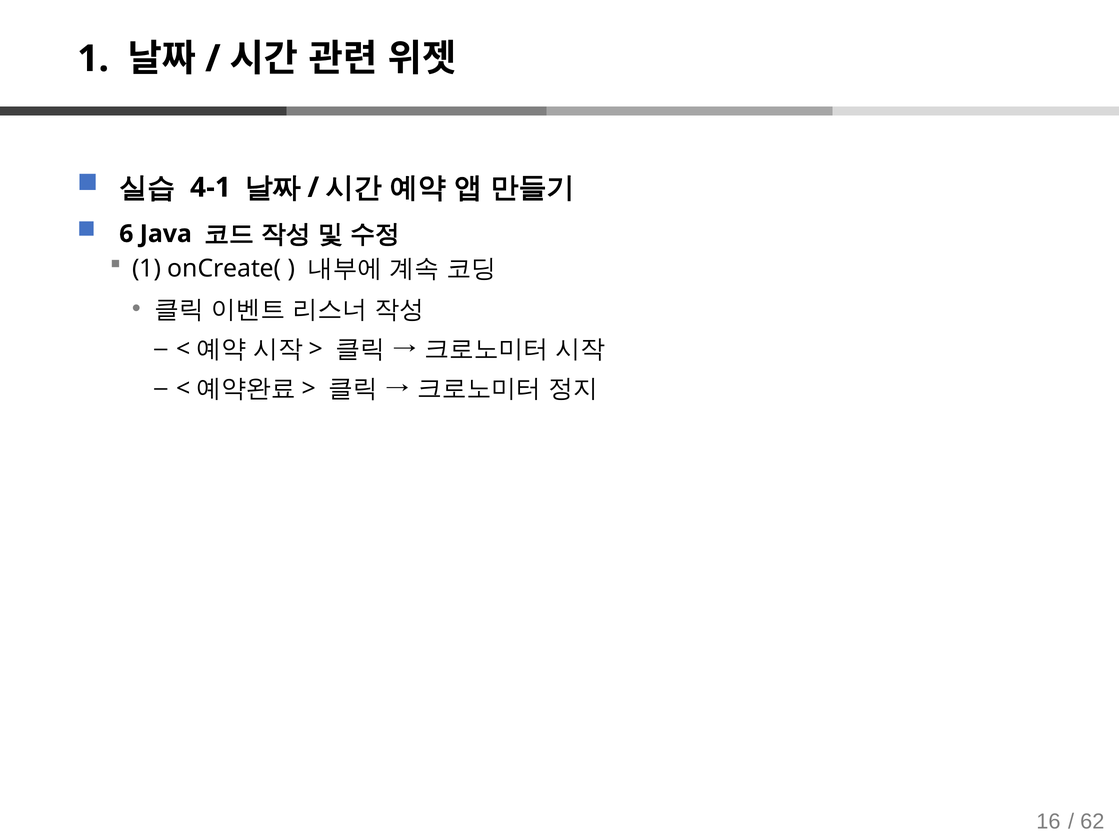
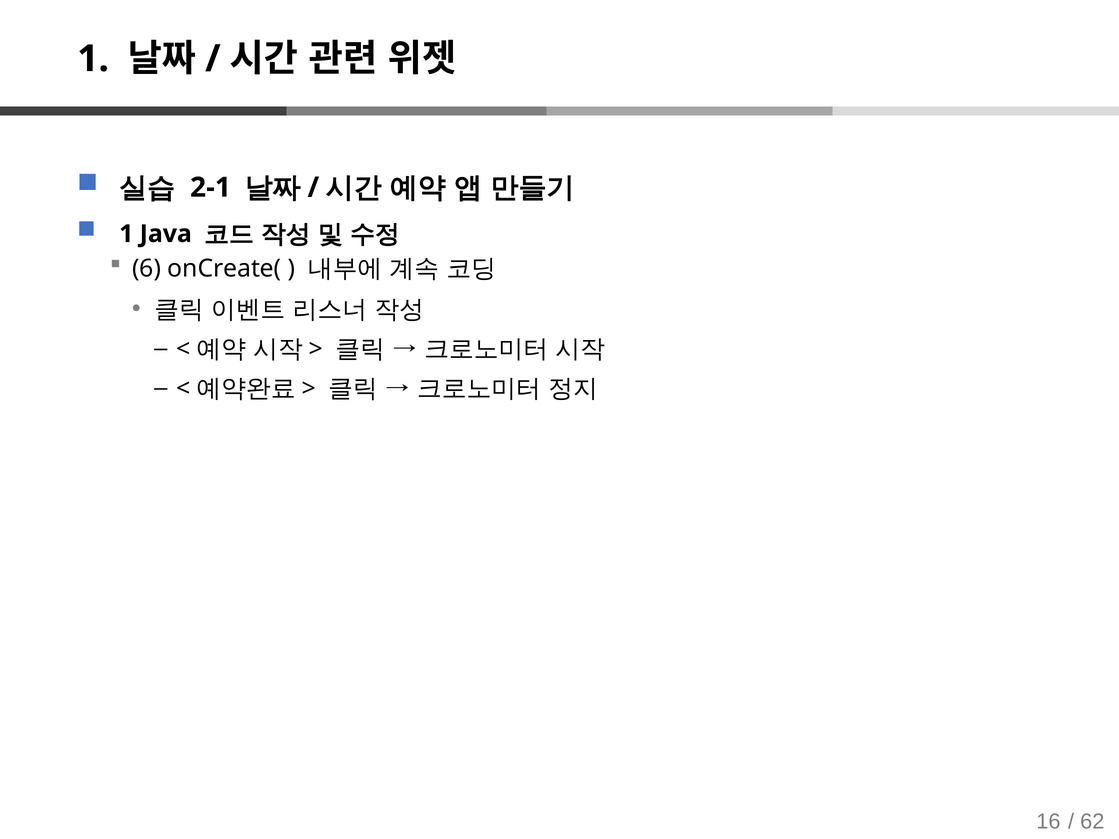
4-1: 4-1 -> 2-1 (210, 188)
6: 6 -> 1 (126, 234)
1: 1 -> 6 (147, 269)
